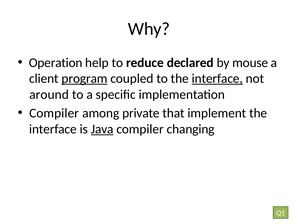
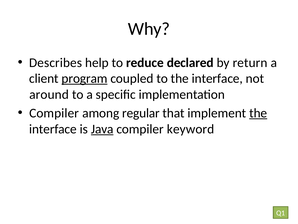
Operation: Operation -> Describes (56, 63)
mouse: mouse -> return (250, 63)
interface underline: present -> none (217, 78)
private: private -> regular (141, 113)
the underline: none -> present (258, 113)
changing: changing -> keyword (191, 129)
